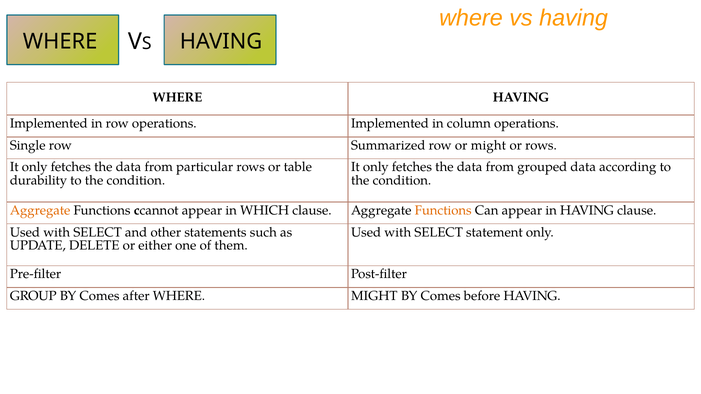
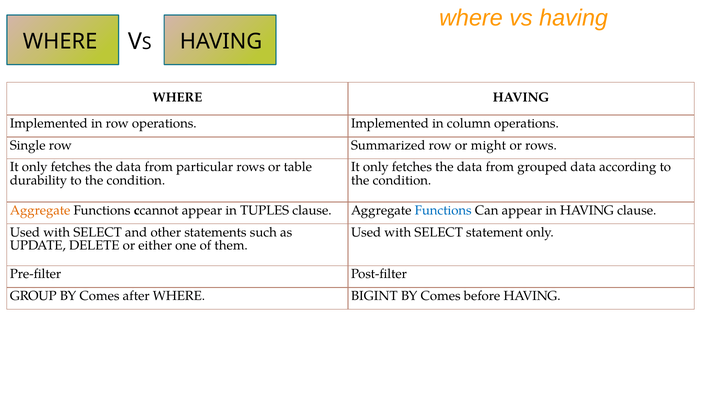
WHICH: WHICH -> TUPLES (265, 210)
Functions colour: orange -> blue (443, 210)
WHERE MIGHT: MIGHT -> BIGINT (374, 296)
